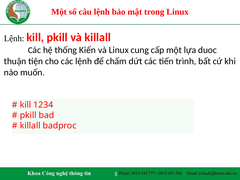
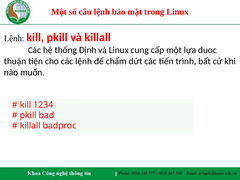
Kiến: Kiến -> Định (88, 50)
